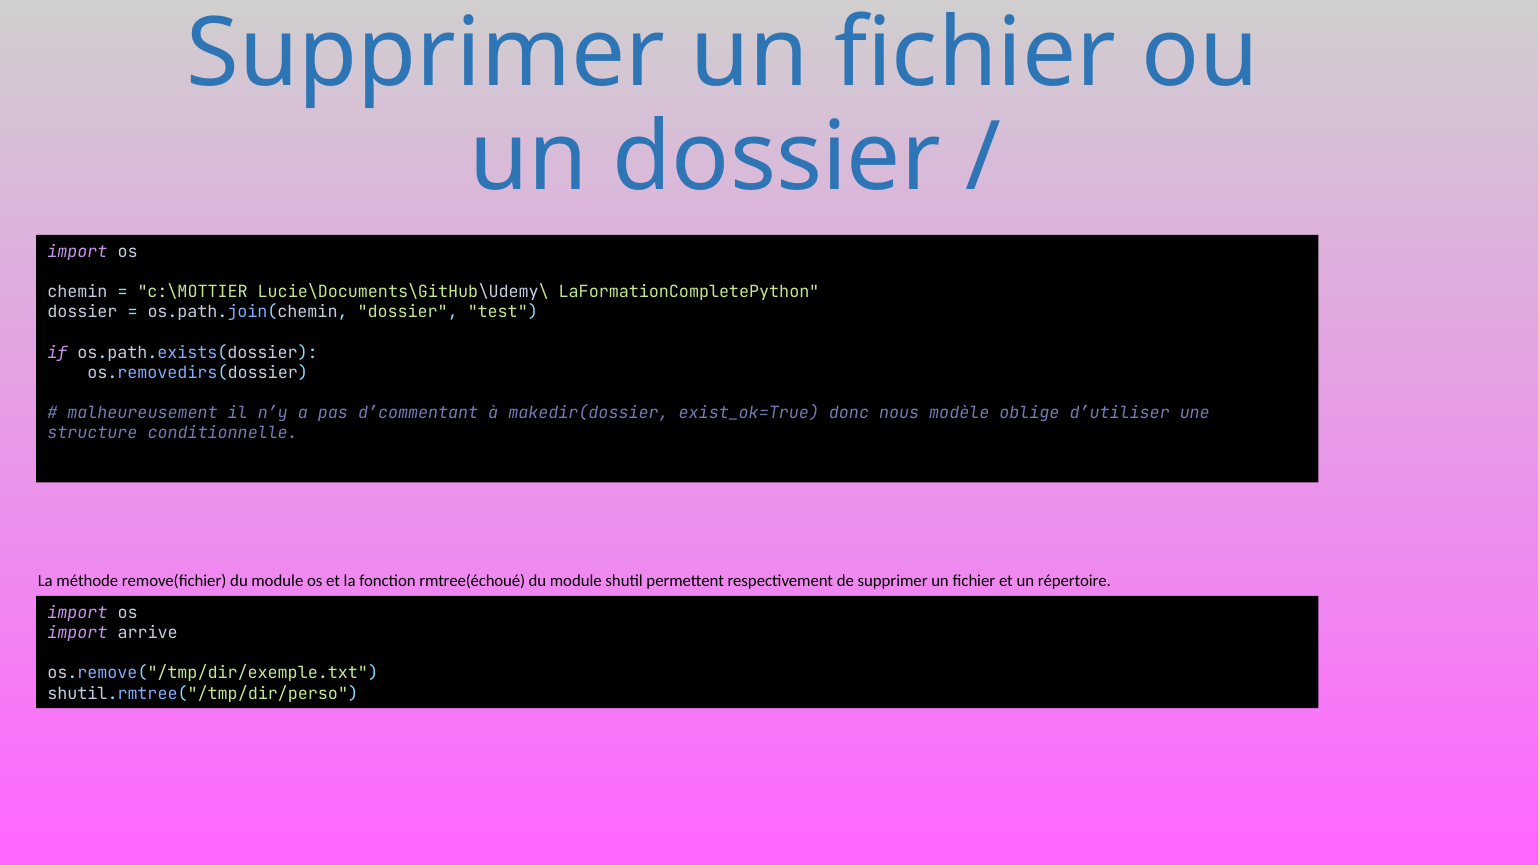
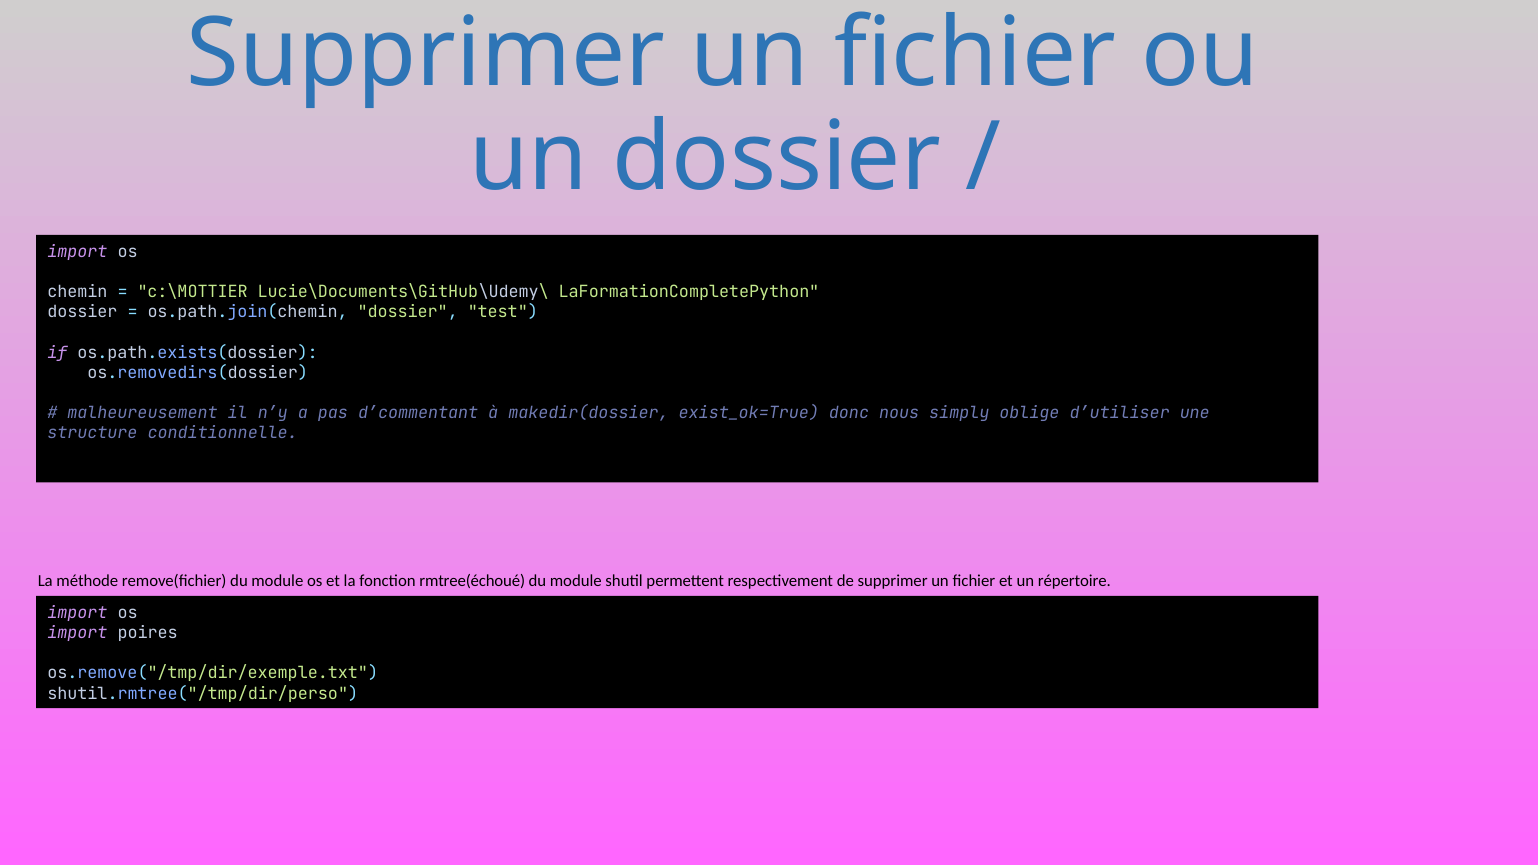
modèle: modèle -> simply (959, 413)
arrive: arrive -> poires (148, 633)
